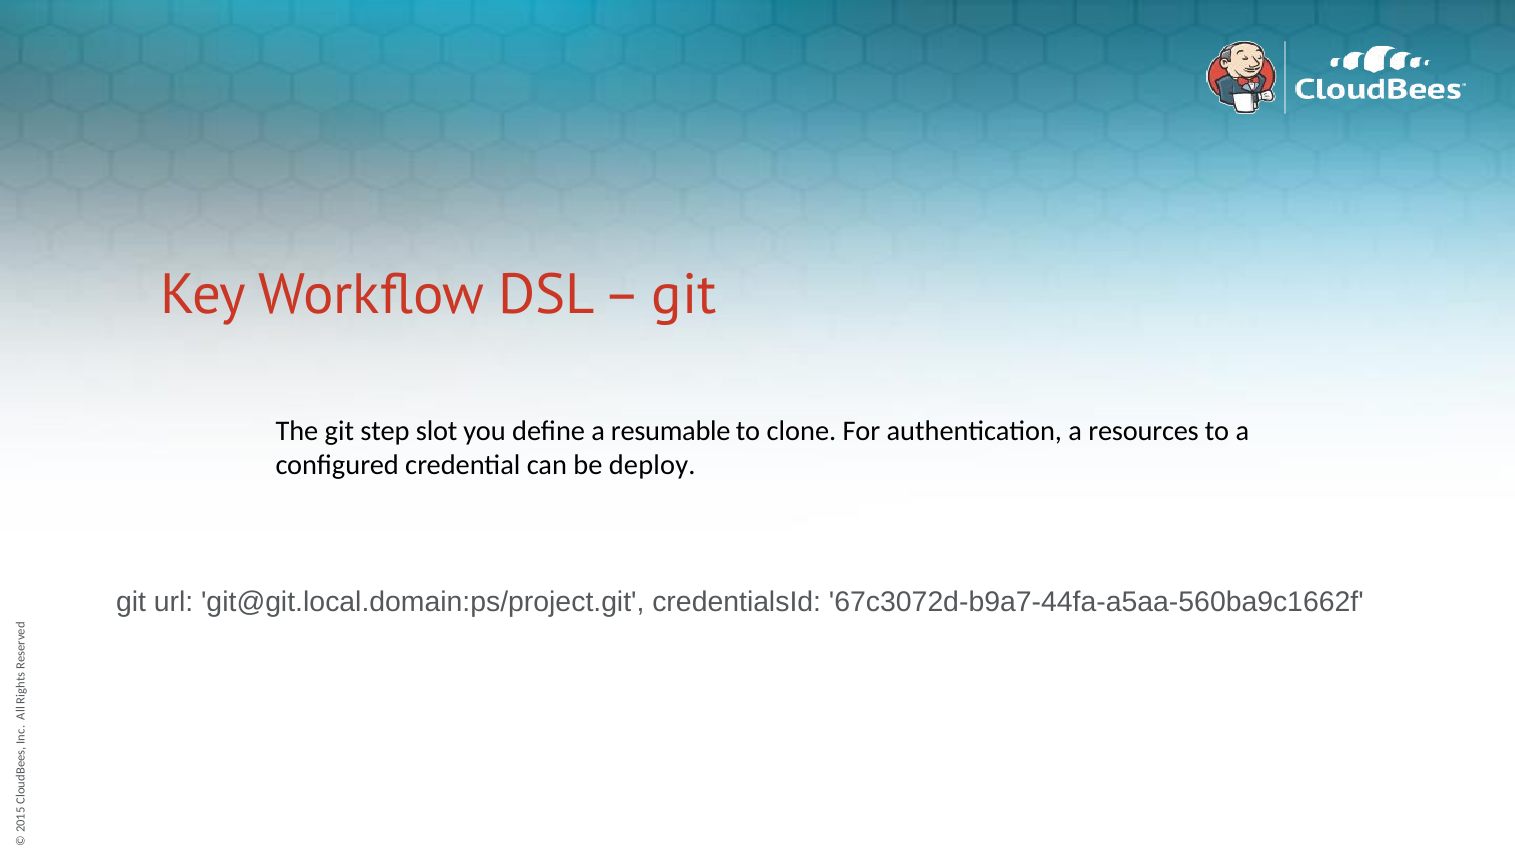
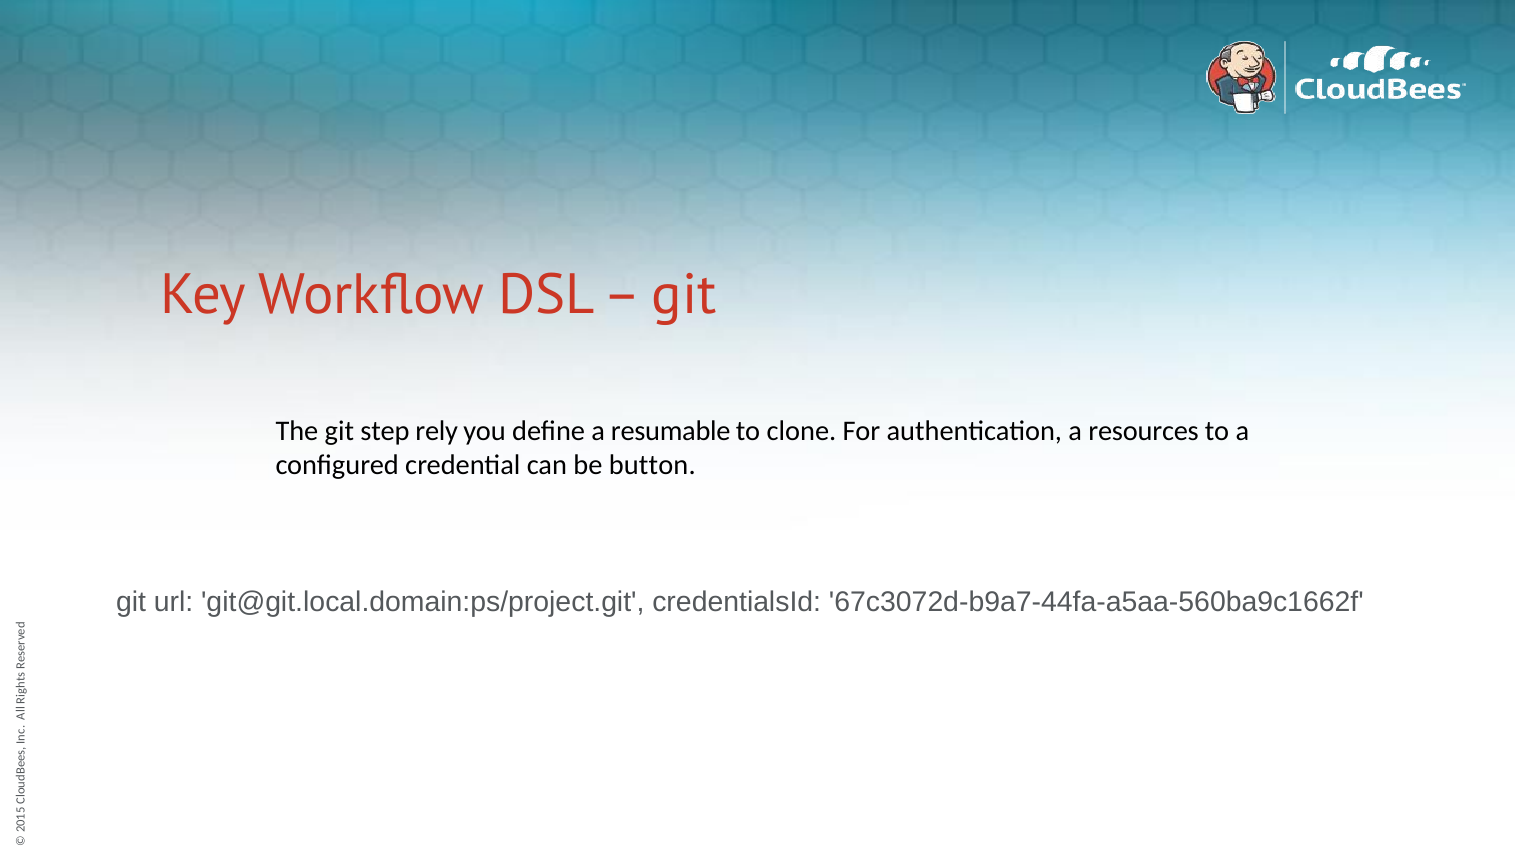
slot: slot -> rely (437, 431)
deploy: deploy -> button (652, 465)
